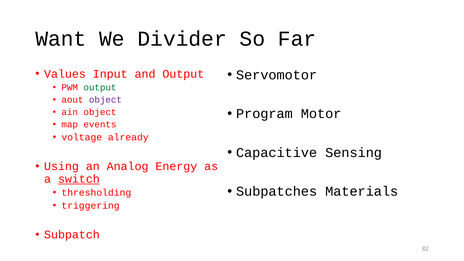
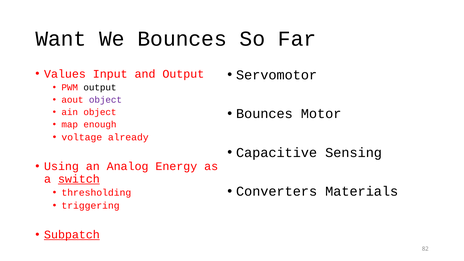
We Divider: Divider -> Bounces (182, 39)
output colour: green -> black (100, 88)
Program: Program -> Bounces (264, 114)
events: events -> enough (100, 125)
Subpatches: Subpatches -> Converters (277, 192)
Subpatch underline: none -> present (72, 235)
